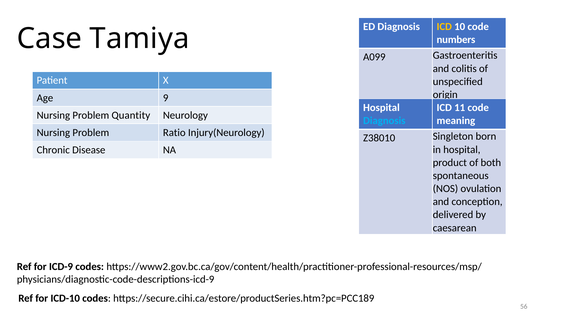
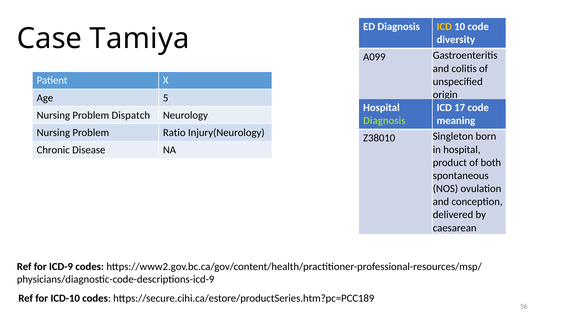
numbers: numbers -> diversity (456, 40)
9: 9 -> 5 (166, 98)
11: 11 -> 17 (460, 108)
Quantity: Quantity -> Dispatch (131, 115)
Diagnosis colour: light blue -> light green (384, 121)
